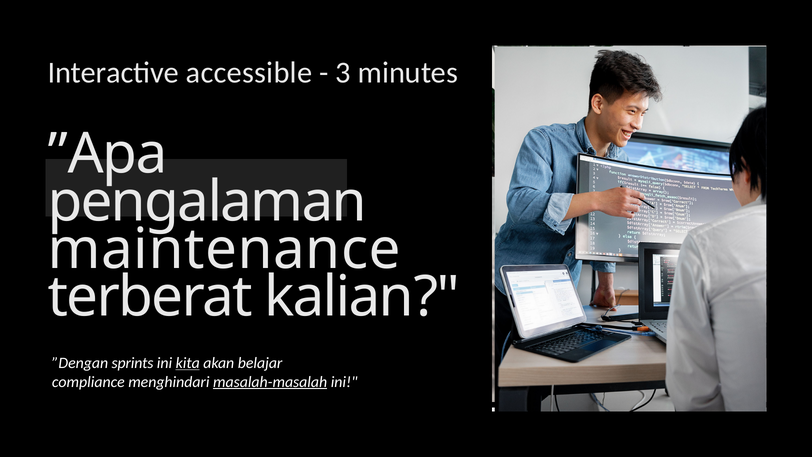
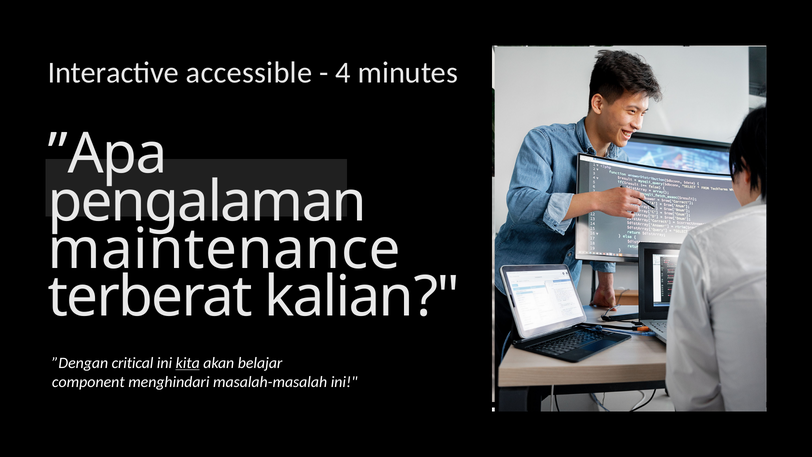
3: 3 -> 4 (343, 73)
sprints: sprints -> critical (133, 363)
compliance: compliance -> component (88, 382)
masalah-masalah underline: present -> none (270, 382)
